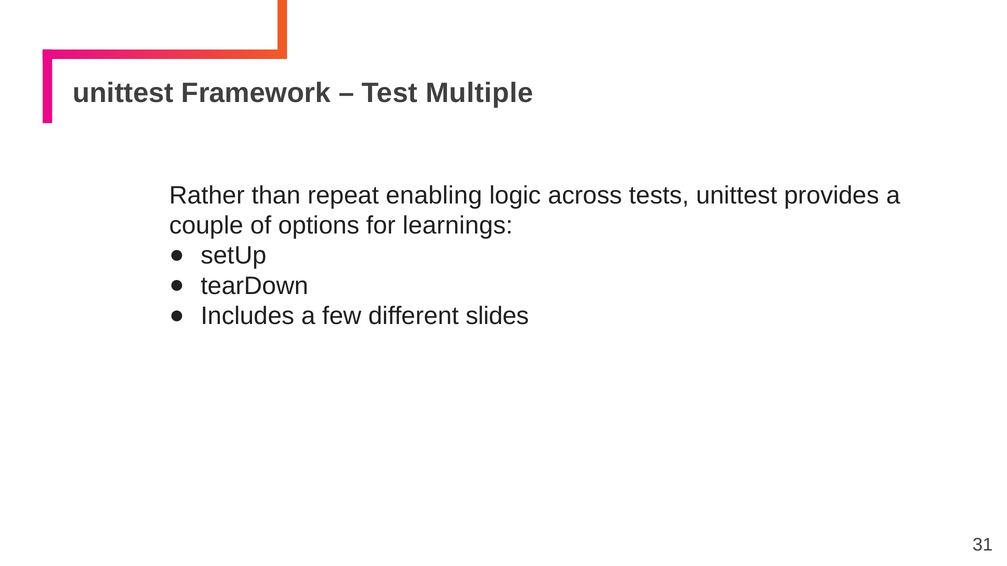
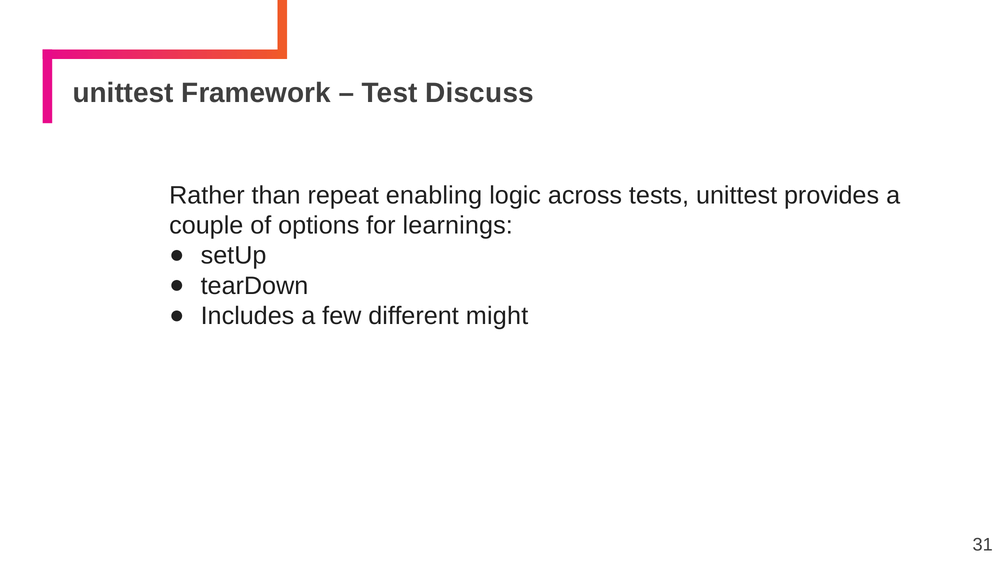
Multiple: Multiple -> Discuss (480, 93)
slides: slides -> might (497, 316)
